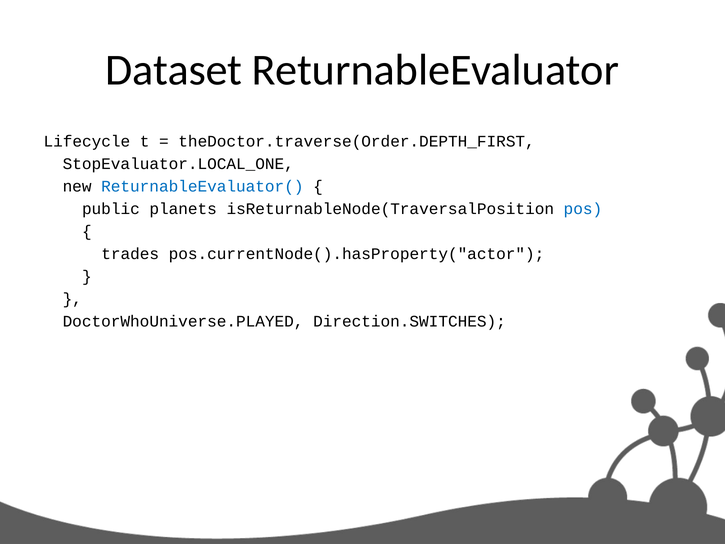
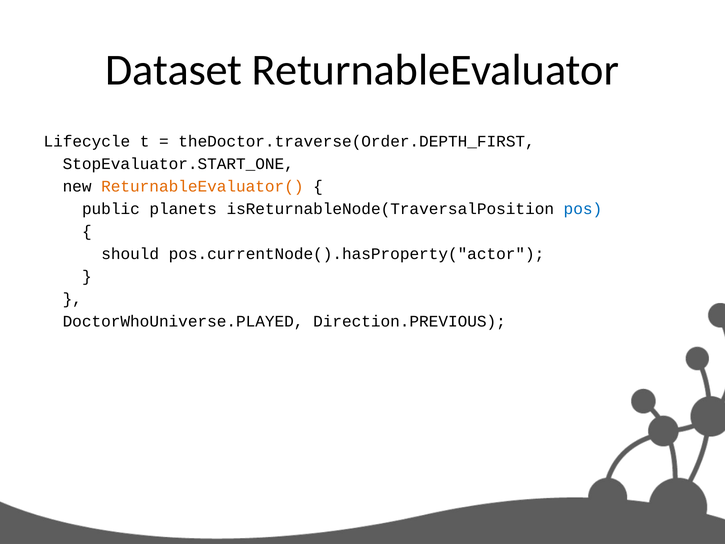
StopEvaluator.LOCAL_ONE: StopEvaluator.LOCAL_ONE -> StopEvaluator.START_ONE (178, 164)
ReturnableEvaluator( colour: blue -> orange (202, 186)
trades: trades -> should (130, 254)
Direction.SWITCHES: Direction.SWITCHES -> Direction.PREVIOUS (409, 321)
